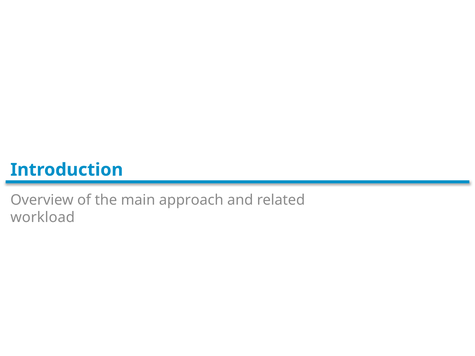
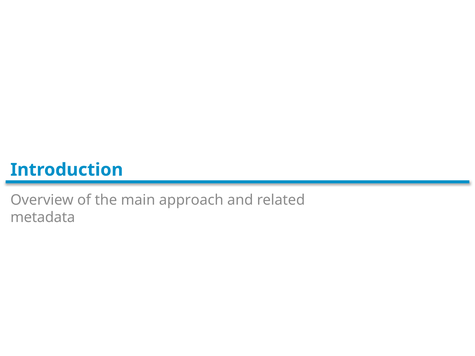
workload: workload -> metadata (43, 218)
